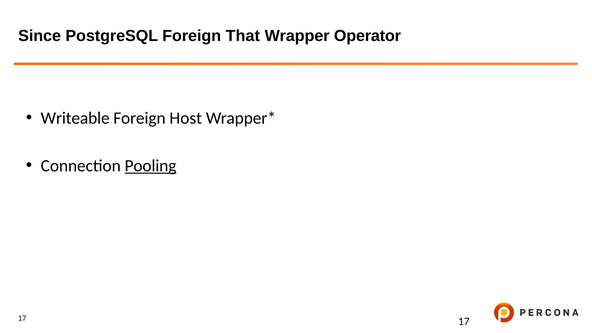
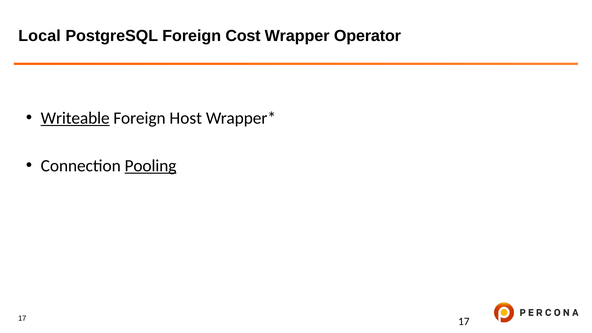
Since: Since -> Local (40, 36)
That: That -> Cost (243, 36)
Writeable underline: none -> present (75, 118)
